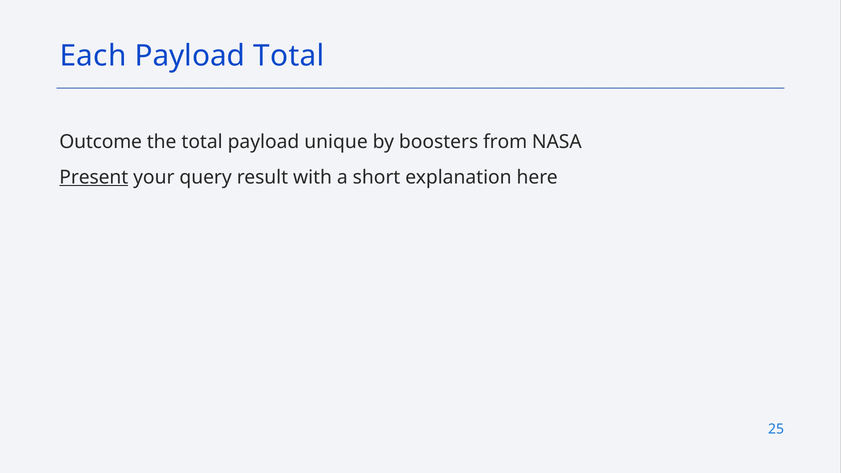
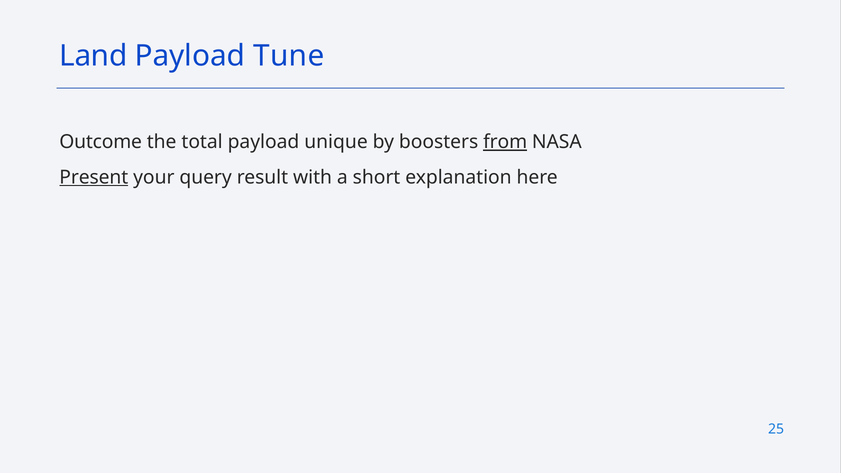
Each: Each -> Land (93, 56)
Payload Total: Total -> Tune (289, 56)
from underline: none -> present (505, 142)
